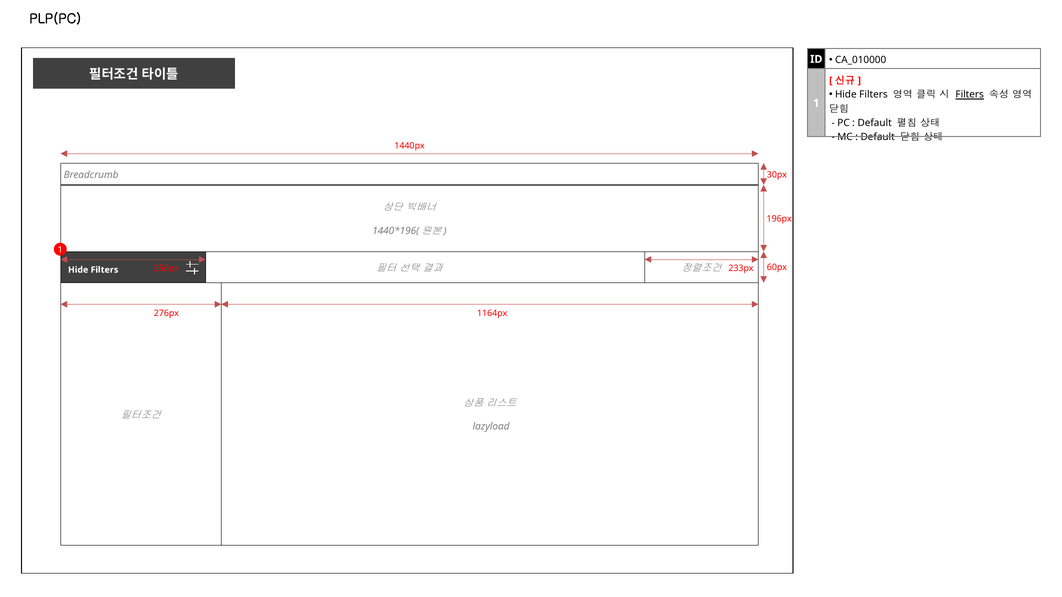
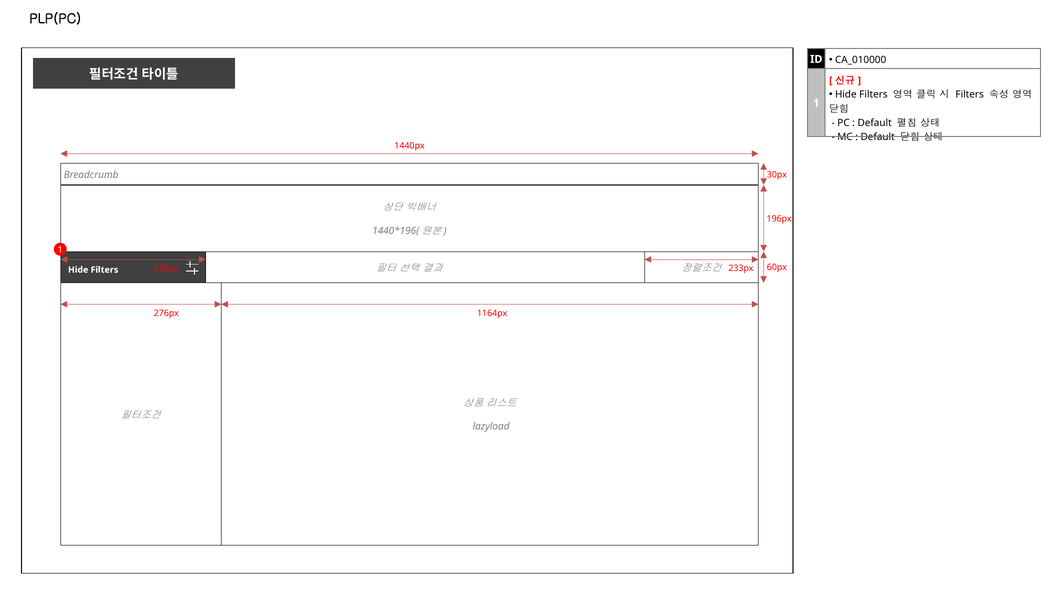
Filters underline: present -> none (970, 95)
